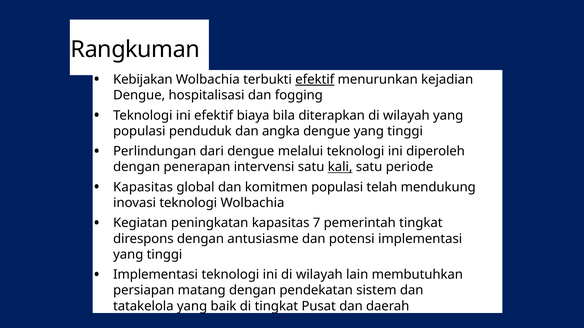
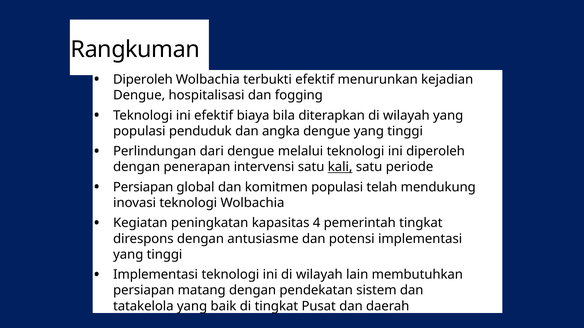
Kebijakan: Kebijakan -> Diperoleh (143, 80)
efektif underline: present -> none (315, 80)
Kapasitas: Kapasitas -> Persiapan (143, 187)
7: 7 -> 4 (317, 223)
